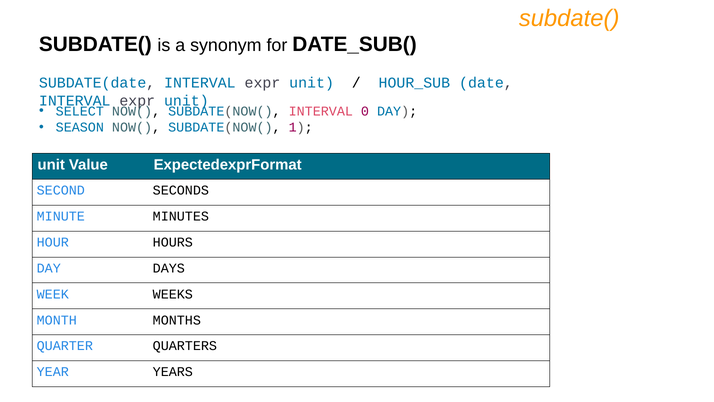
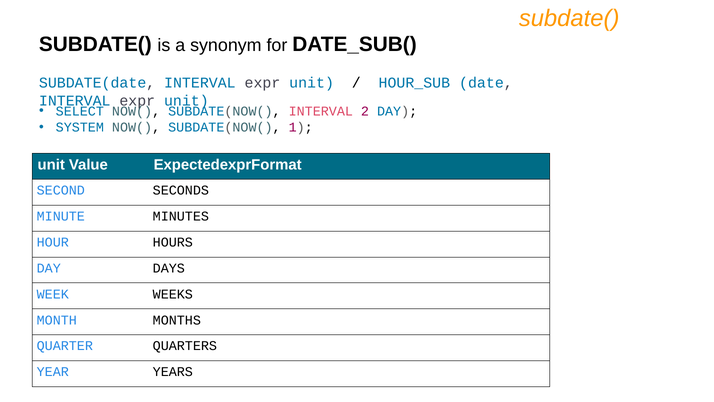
0: 0 -> 2 (365, 111)
SEASON: SEASON -> SYSTEM (80, 127)
